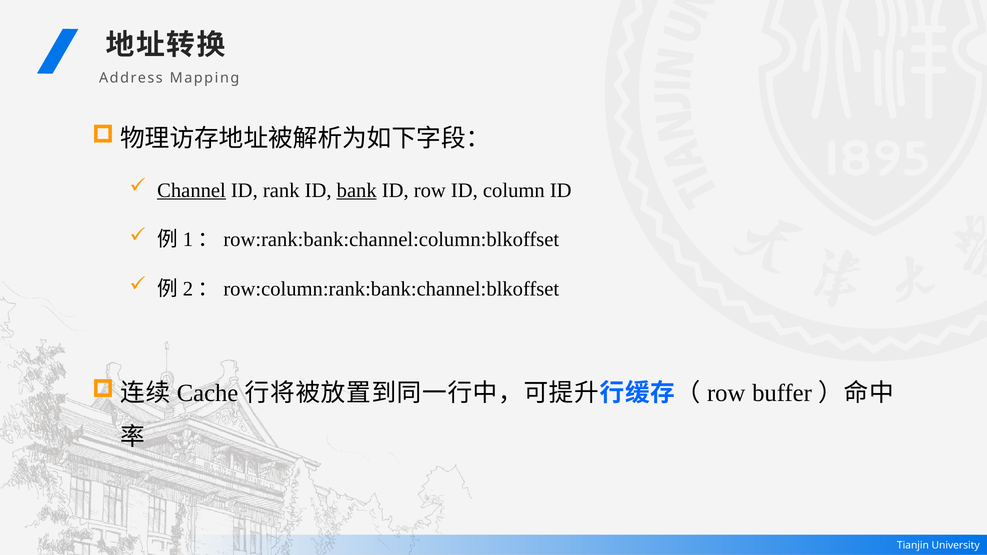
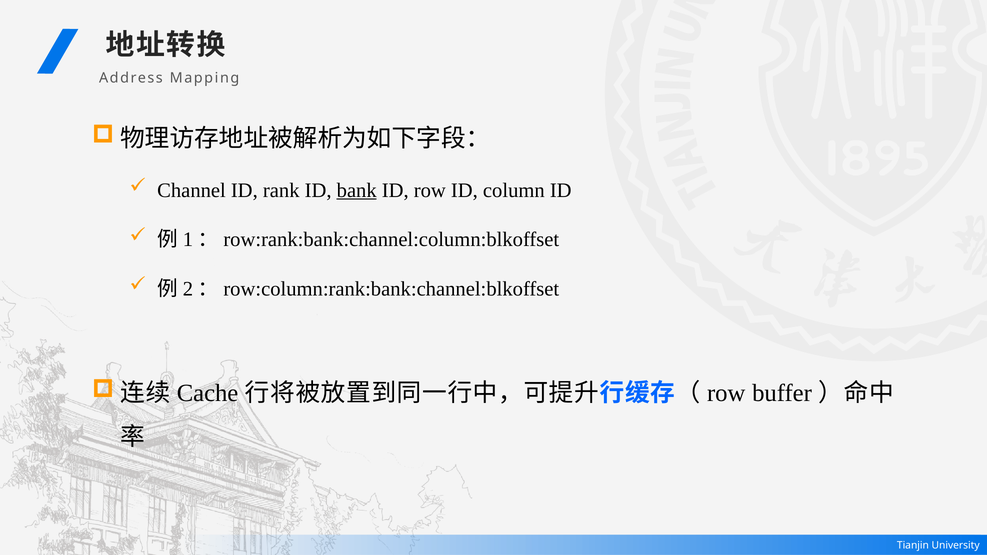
Channel underline: present -> none (192, 190)
